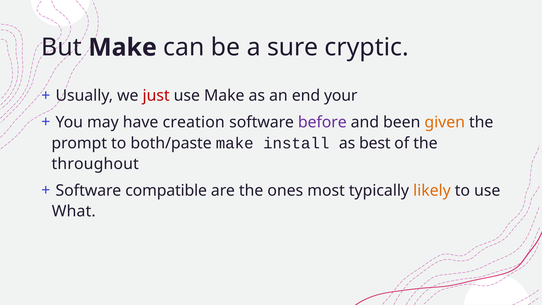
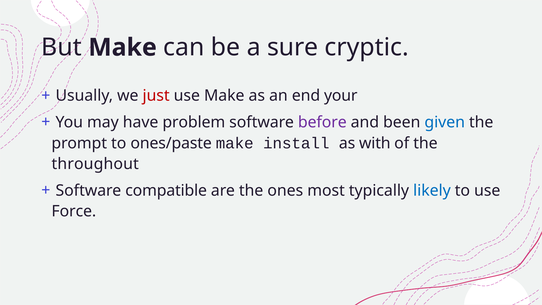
creation: creation -> problem (194, 122)
given colour: orange -> blue (445, 122)
both/paste: both/paste -> ones/paste (171, 143)
best: best -> with (375, 143)
likely colour: orange -> blue (432, 190)
What: What -> Force (74, 211)
